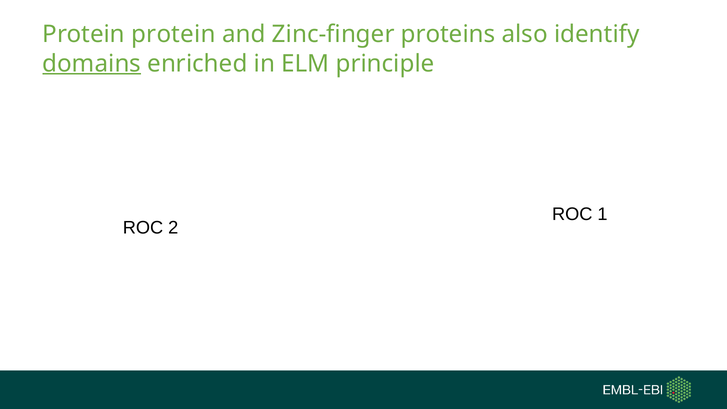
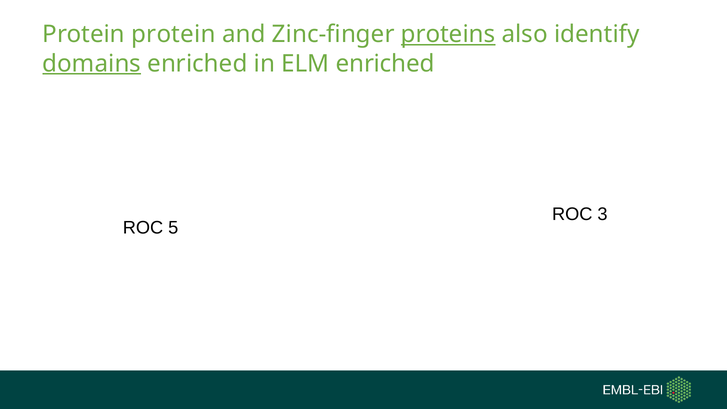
proteins underline: none -> present (448, 34)
ELM principle: principle -> enriched (385, 64)
1: 1 -> 3 (603, 214)
2: 2 -> 5 (173, 228)
